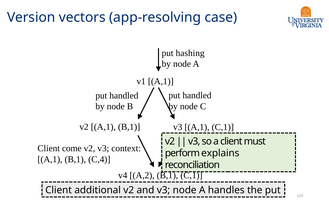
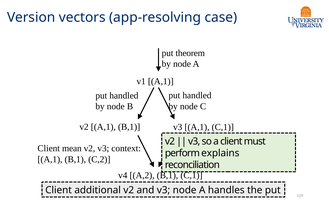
hashing: hashing -> theorem (190, 53)
come: come -> mean (72, 149)
C,4: C,4 -> C,2 (99, 160)
